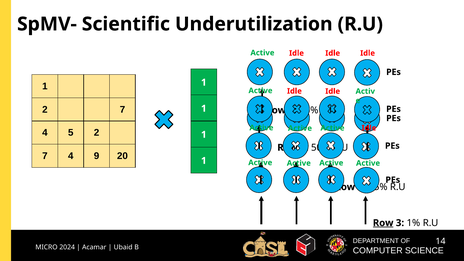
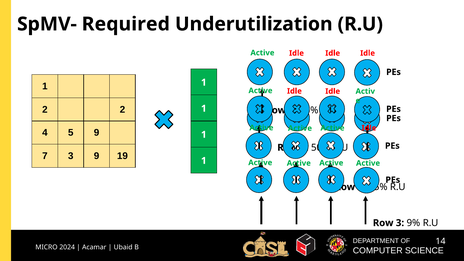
Scientific: Scientific -> Required (126, 24)
7: 7 -> 2 (122, 110)
5 2: 2 -> 9 (97, 133)
4: 4 -> 3 (71, 156)
20: 20 -> 19 (122, 156)
Row underline: present -> none (383, 223)
1%: 1% -> 9% (413, 223)
